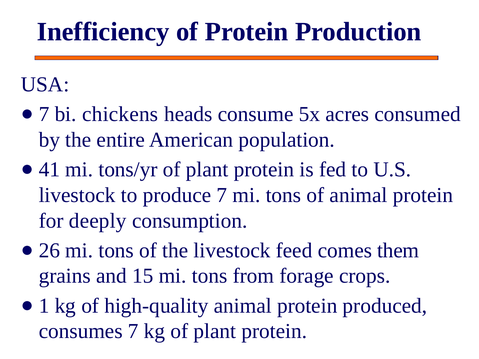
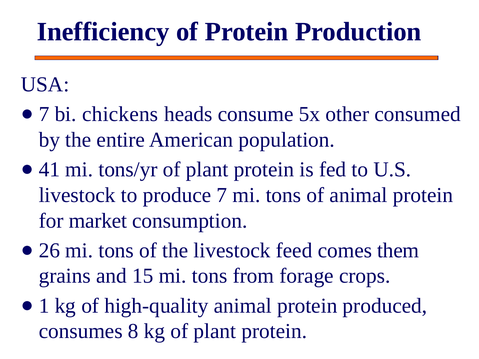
acres: acres -> other (347, 114)
deeply: deeply -> market (98, 221)
consumes 7: 7 -> 8 (133, 332)
